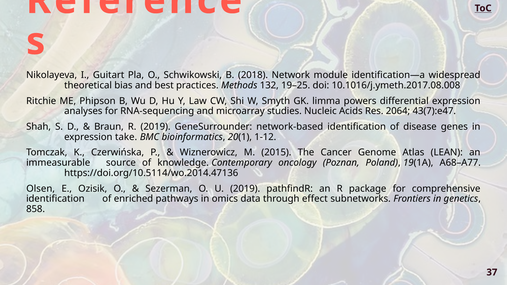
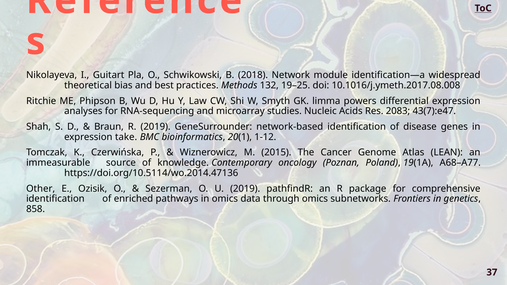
2064: 2064 -> 2083 (398, 111)
Olsen: Olsen -> Other (41, 189)
through effect: effect -> omics (315, 199)
